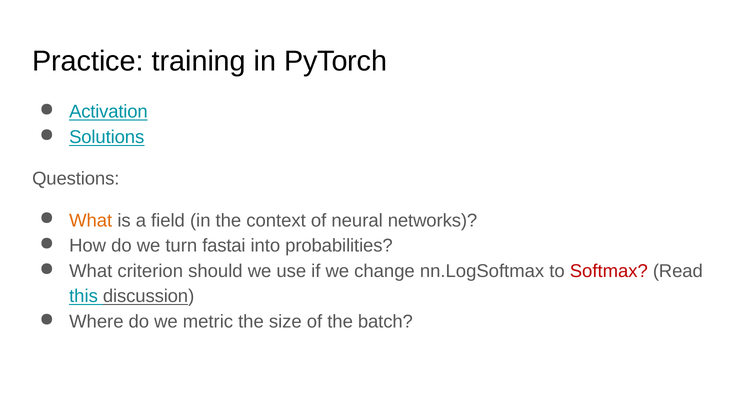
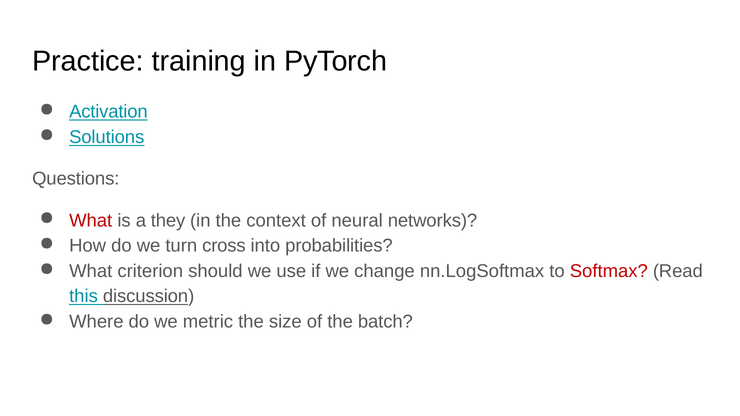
What colour: orange -> red (91, 221)
field: field -> they (168, 221)
fastai: fastai -> cross (224, 246)
